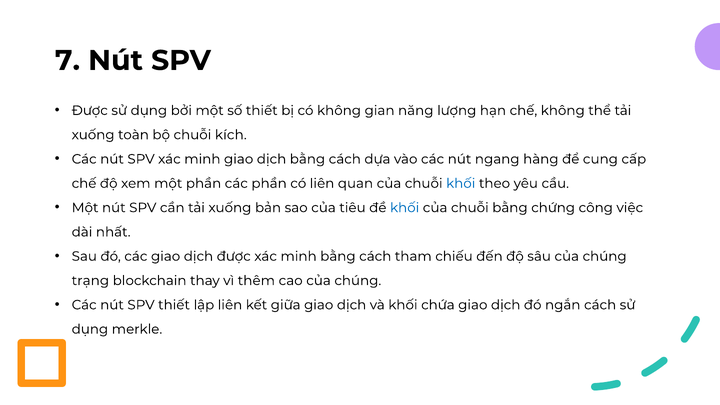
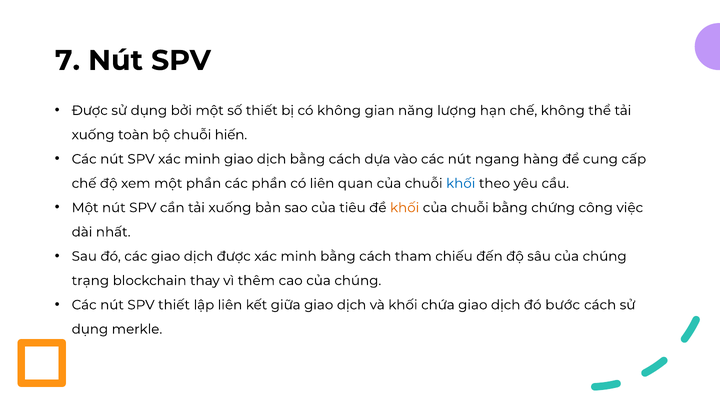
kích: kích -> hiến (231, 135)
khối colour: blue -> orange (405, 208)
ngắn: ngắn -> bước (563, 305)
